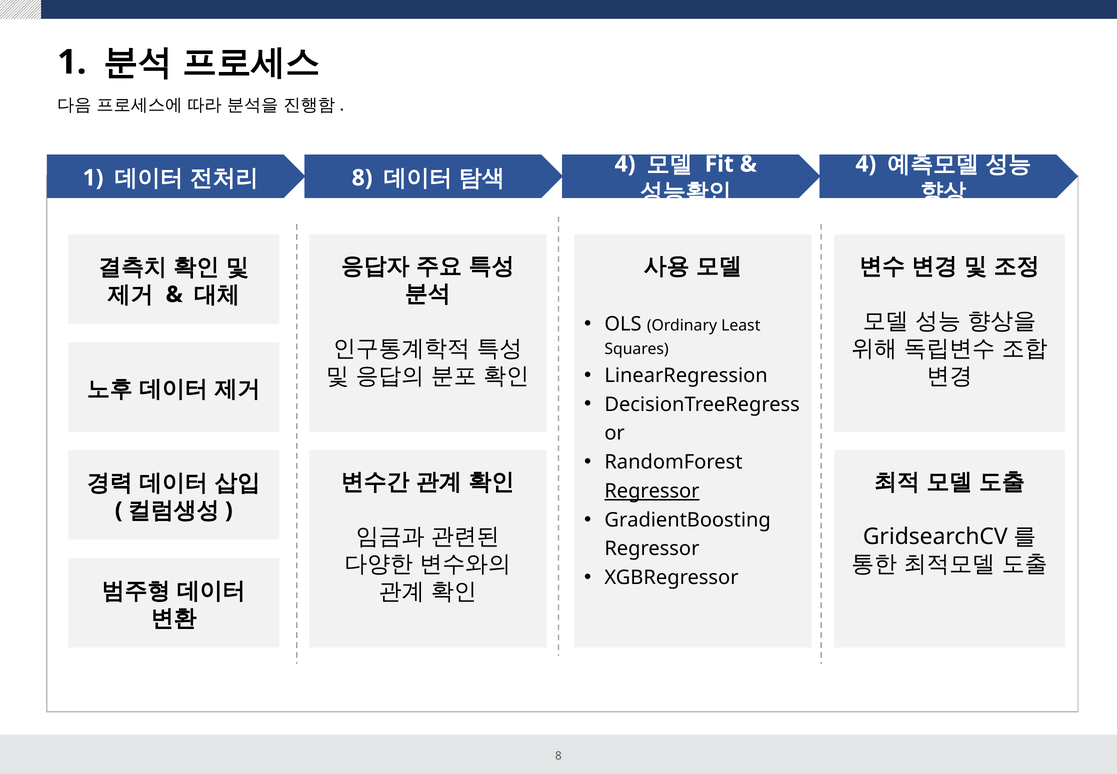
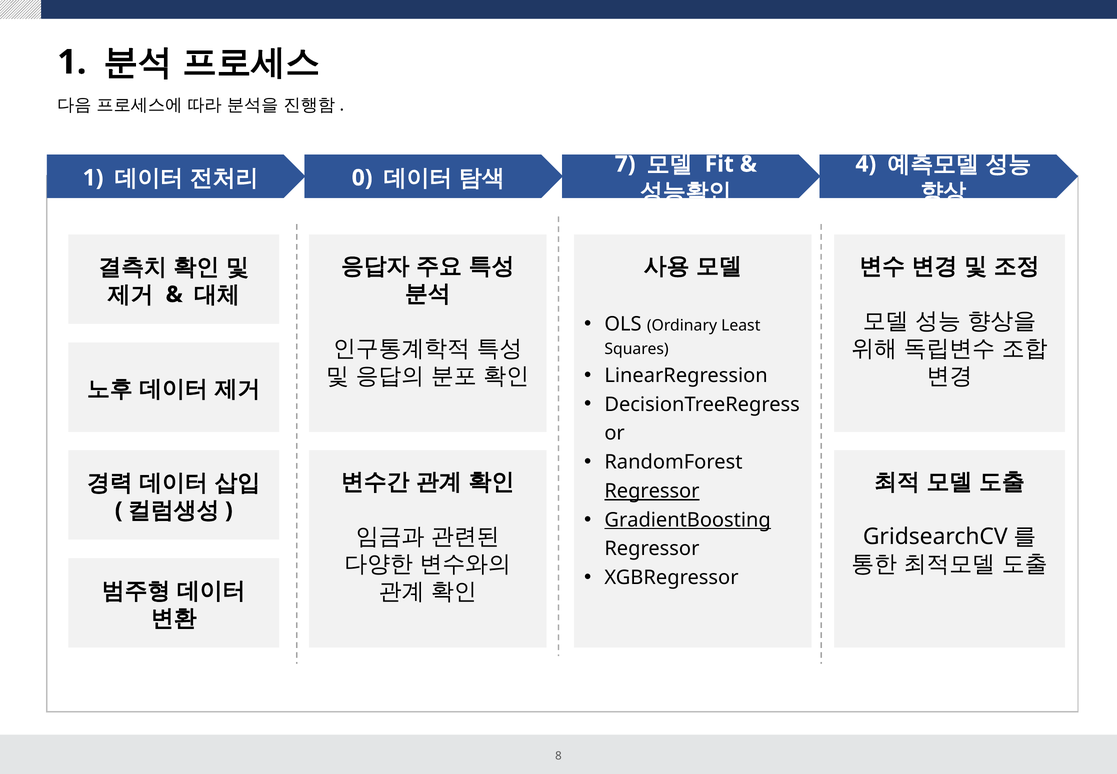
8: 8 -> 0 (362, 178)
4: 4 -> 7 (625, 164)
GradientBoosting underline: none -> present (688, 520)
